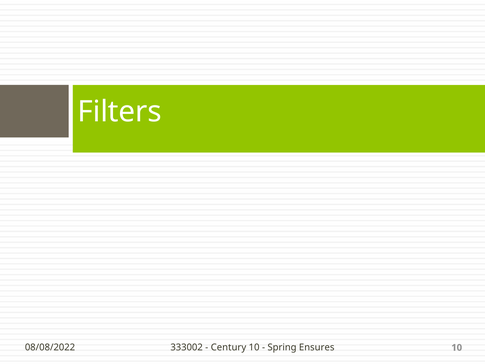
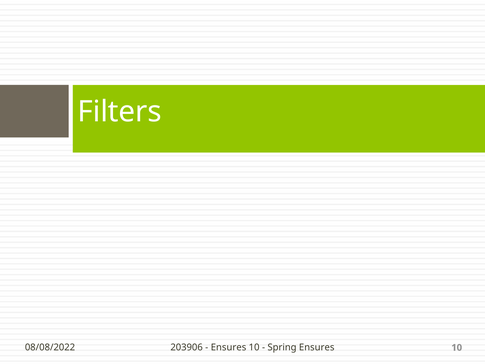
333002: 333002 -> 203906 (187, 347)
Century: Century -> Ensures (229, 347)
